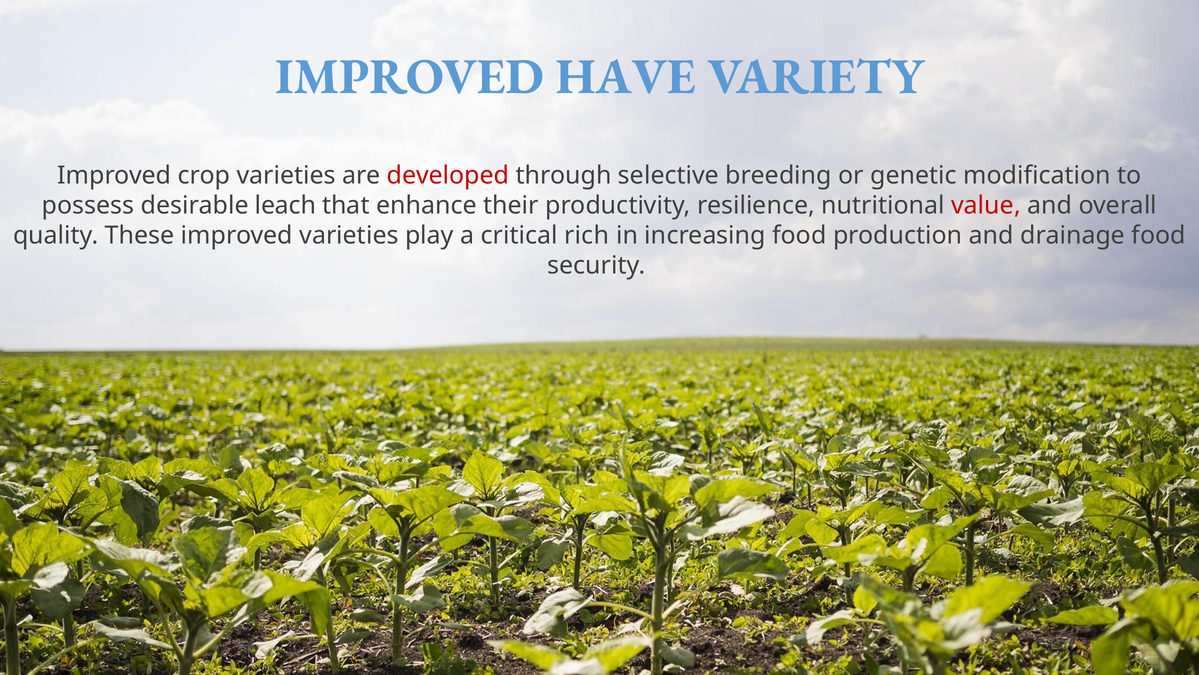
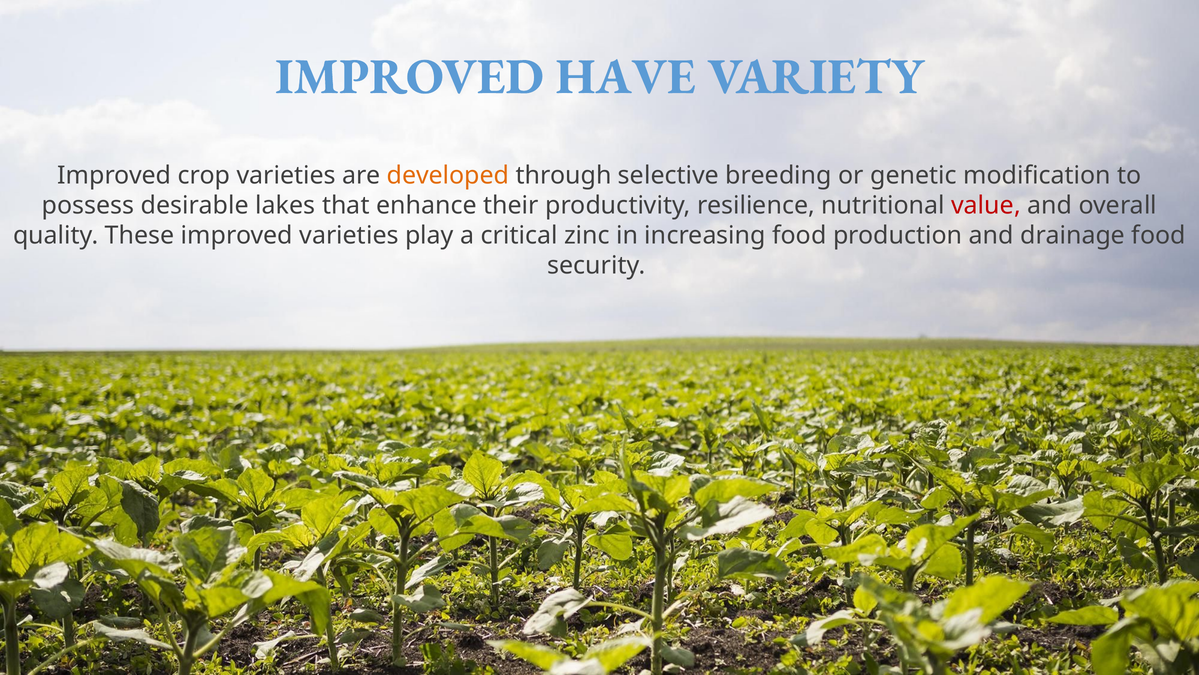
developed colour: red -> orange (448, 175)
leach: leach -> lakes (285, 205)
rich: rich -> zinc (587, 235)
